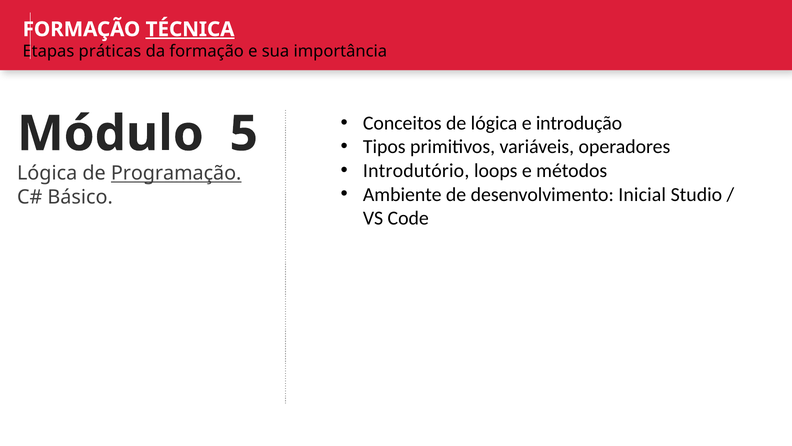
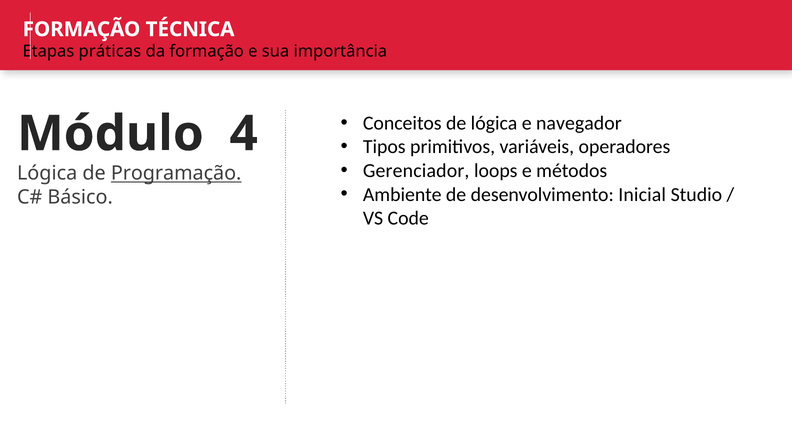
TÉCNICA underline: present -> none (190, 29)
introdução: introdução -> navegador (579, 123)
5: 5 -> 4 (244, 134)
Introdutório: Introdutório -> Gerenciador (416, 171)
